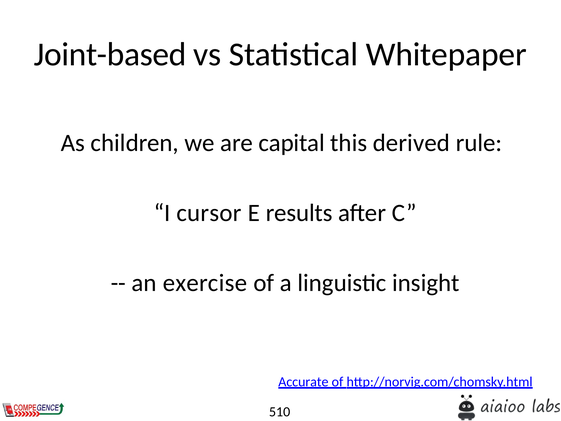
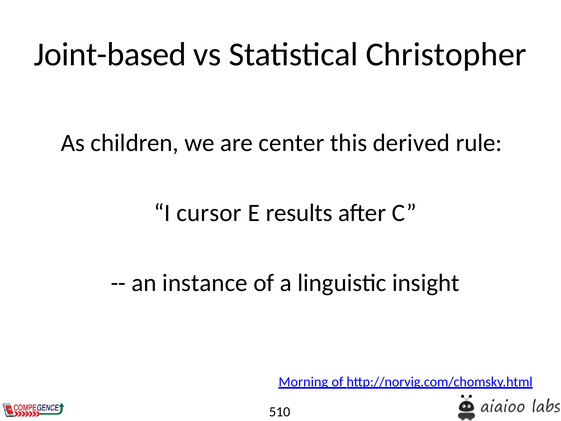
Whitepaper: Whitepaper -> Christopher (446, 54)
capital: capital -> center (292, 143)
exercise: exercise -> instance (205, 283)
Accurate: Accurate -> Morning (303, 381)
